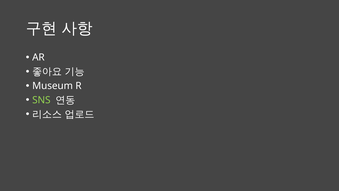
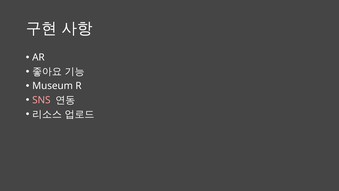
SNS colour: light green -> pink (41, 100)
